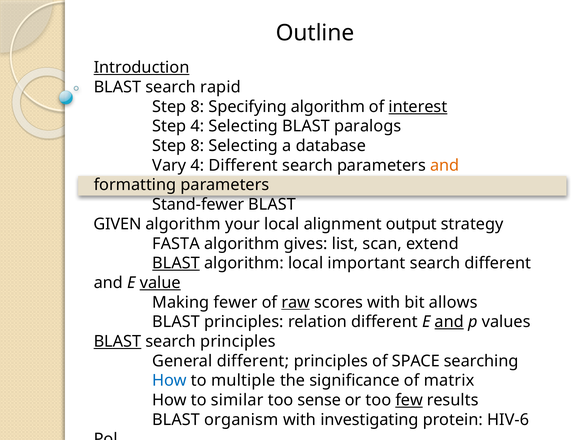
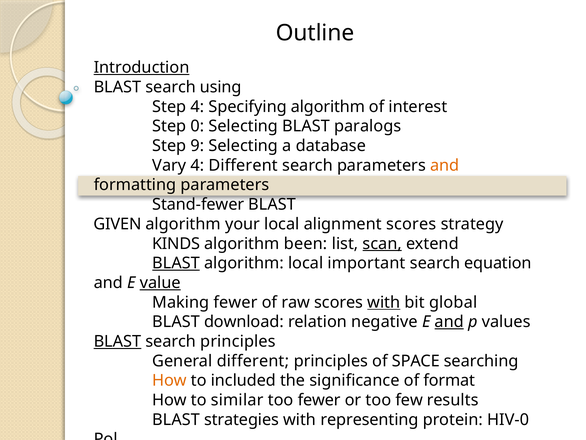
search rapid: rapid -> using (221, 87)
8: 8 -> 4 (197, 107)
interest underline: present -> none (418, 107)
Step 4: 4 -> 0 (197, 126)
8: 8 -> 9 (197, 146)
alignment output: output -> scores (411, 224)
FASTA: FASTA -> KINDS (176, 243)
gives: gives -> been (306, 243)
scan underline: none -> present (382, 243)
search different: different -> equation (498, 263)
raw underline: present -> none (296, 302)
with underline: none -> present (384, 302)
allows: allows -> global (453, 302)
BLAST principles: principles -> download (244, 322)
relation different: different -> negative (384, 322)
How colour: blue -> orange (170, 380)
multiple: multiple -> included (243, 380)
matrix: matrix -> format (449, 380)
too sense: sense -> fewer (319, 400)
few underline: present -> none (409, 400)
organism: organism -> strategies (241, 419)
investigating: investigating -> representing (369, 419)
HIV-6: HIV-6 -> HIV-0 (508, 419)
